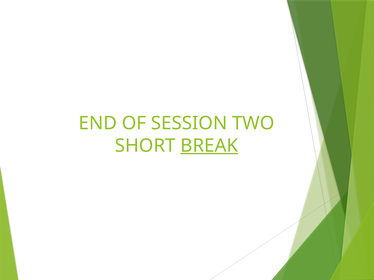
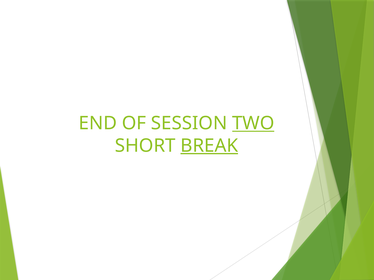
TWO underline: none -> present (253, 123)
